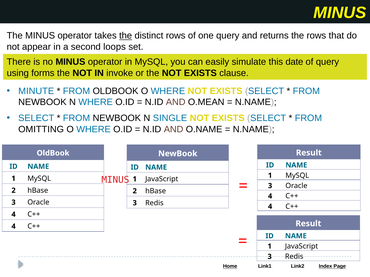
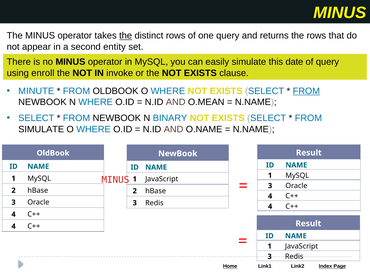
loops: loops -> entity (115, 47)
forms: forms -> enroll (43, 73)
FROM underline: none -> present (306, 91)
SINGLE: SINGLE -> BINARY (170, 118)
OMITTING: OMITTING -> SIMULATE (41, 129)
